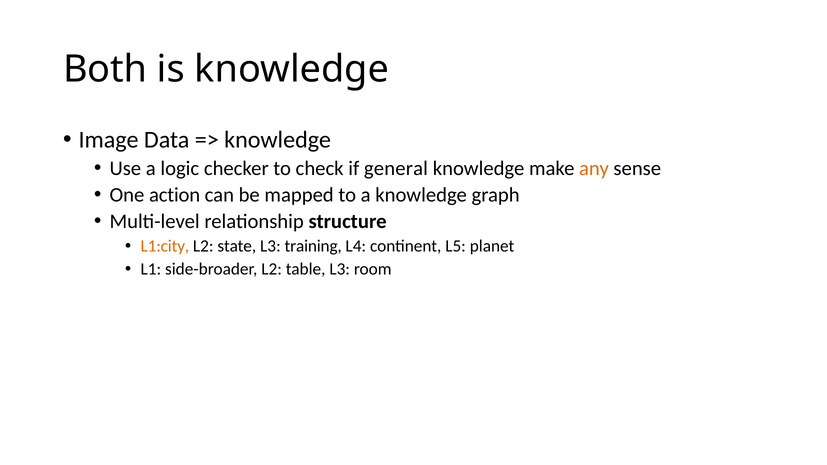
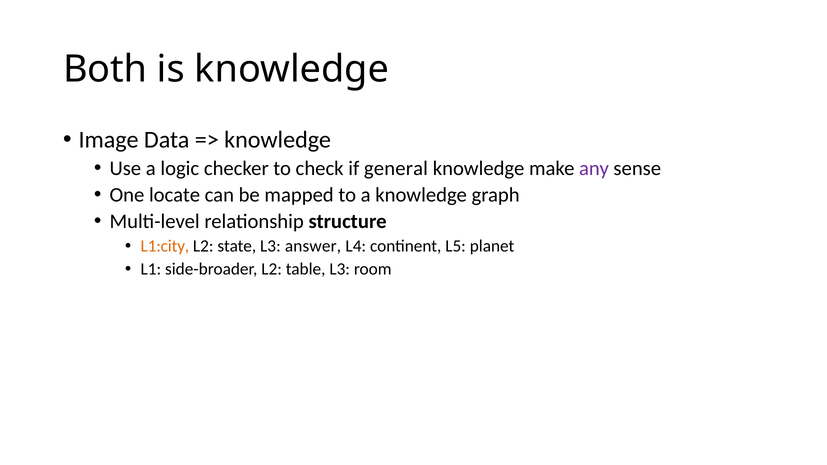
any colour: orange -> purple (594, 168)
action: action -> locate (175, 195)
training: training -> answer (313, 246)
